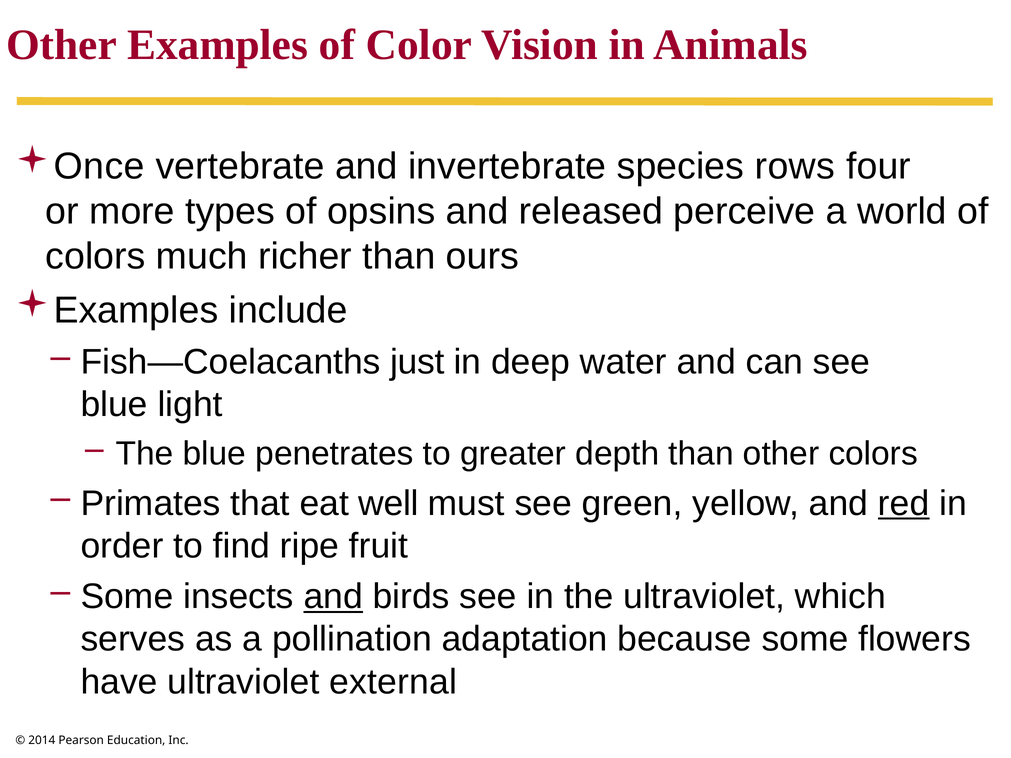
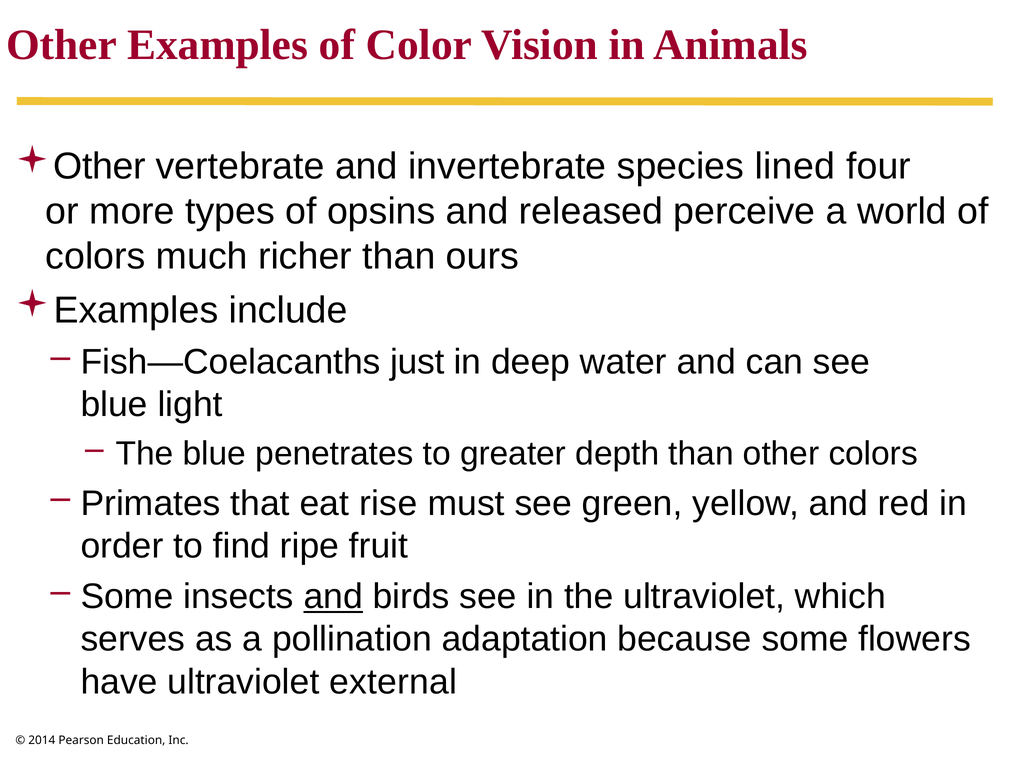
Once: Once -> Other (100, 167)
rows: rows -> lined (795, 167)
well: well -> rise (388, 504)
red underline: present -> none (904, 504)
